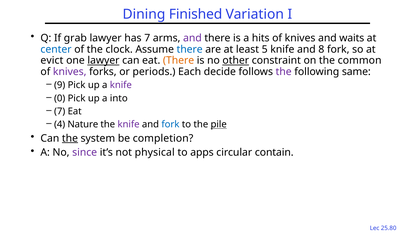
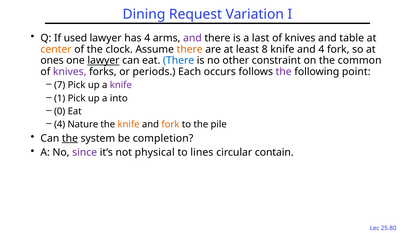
Finished: Finished -> Request (195, 14)
grab: grab -> used (75, 38)
has 7: 7 -> 4 (147, 38)
hits: hits -> last (261, 38)
waits: waits -> table (352, 38)
center colour: blue -> orange (56, 49)
there colour: blue -> orange (190, 49)
5: 5 -> 8 (265, 49)
and 8: 8 -> 4 (321, 49)
evict: evict -> ones (52, 61)
There colour: orange -> blue (179, 61)
other underline: present -> none (236, 61)
decide: decide -> occurs (220, 72)
same: same -> point (356, 72)
9: 9 -> 7 (60, 85)
0: 0 -> 1 (60, 98)
7: 7 -> 0 (60, 112)
knife colour: purple -> orange (129, 125)
fork colour: blue -> orange (170, 125)
pile underline: present -> none (219, 125)
apps: apps -> lines (202, 153)
